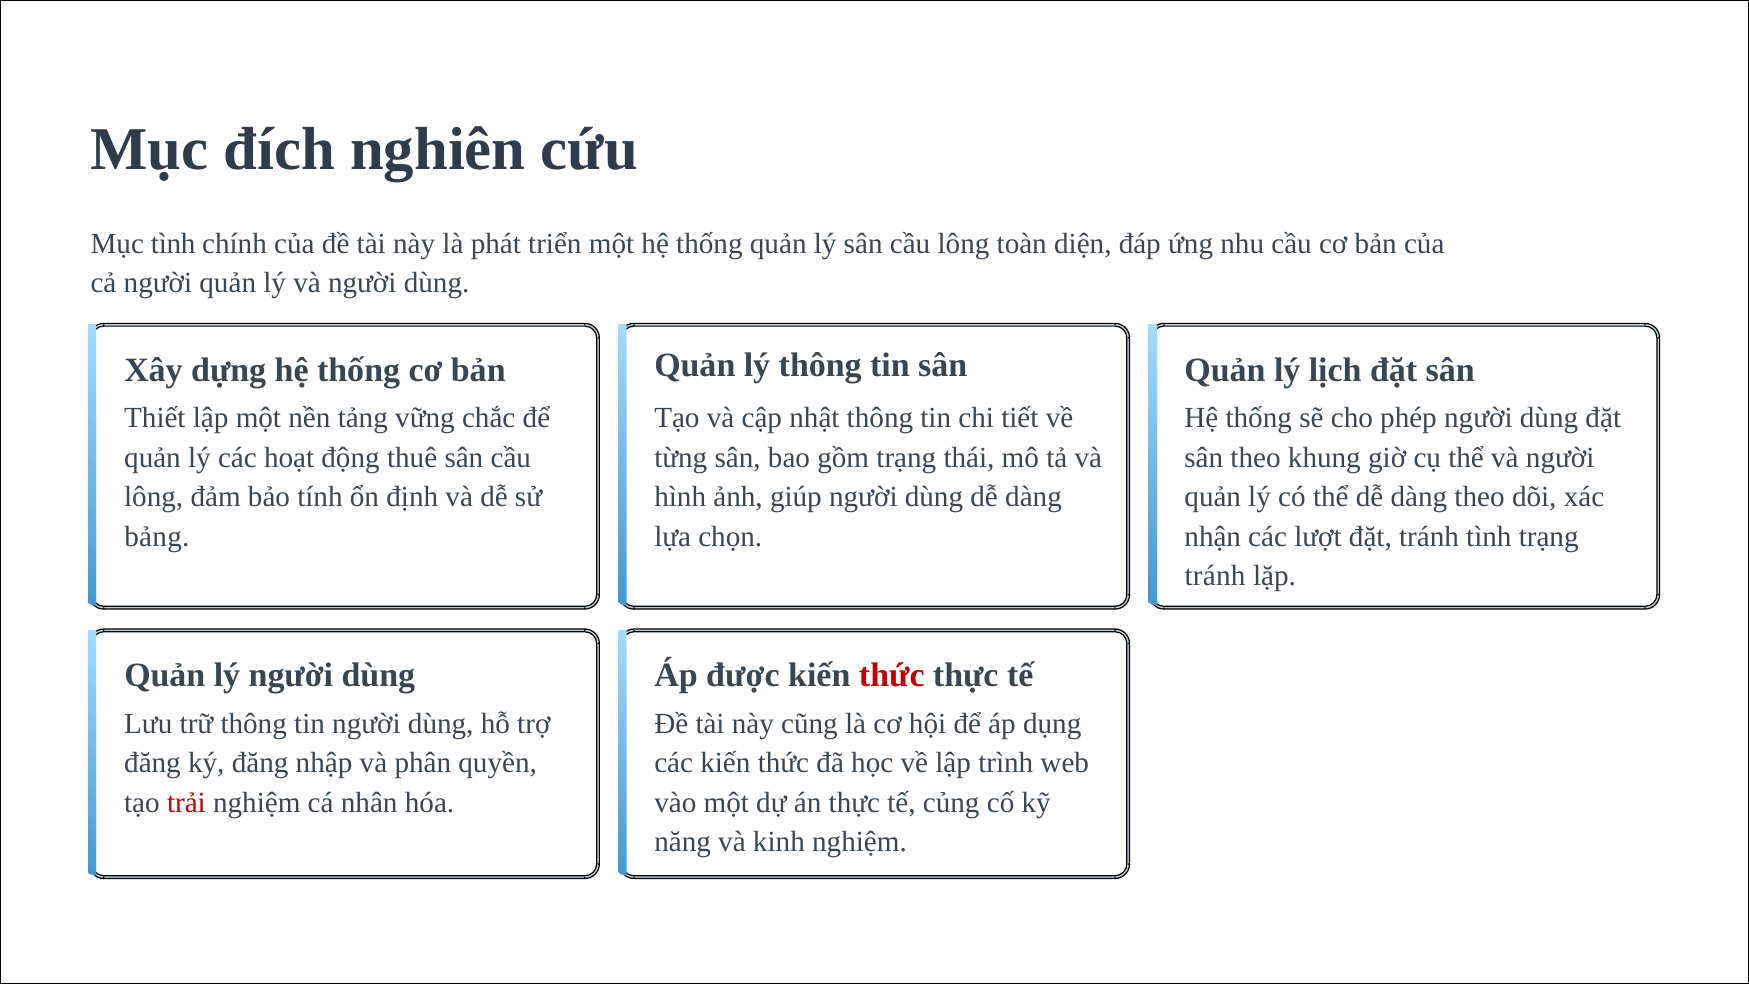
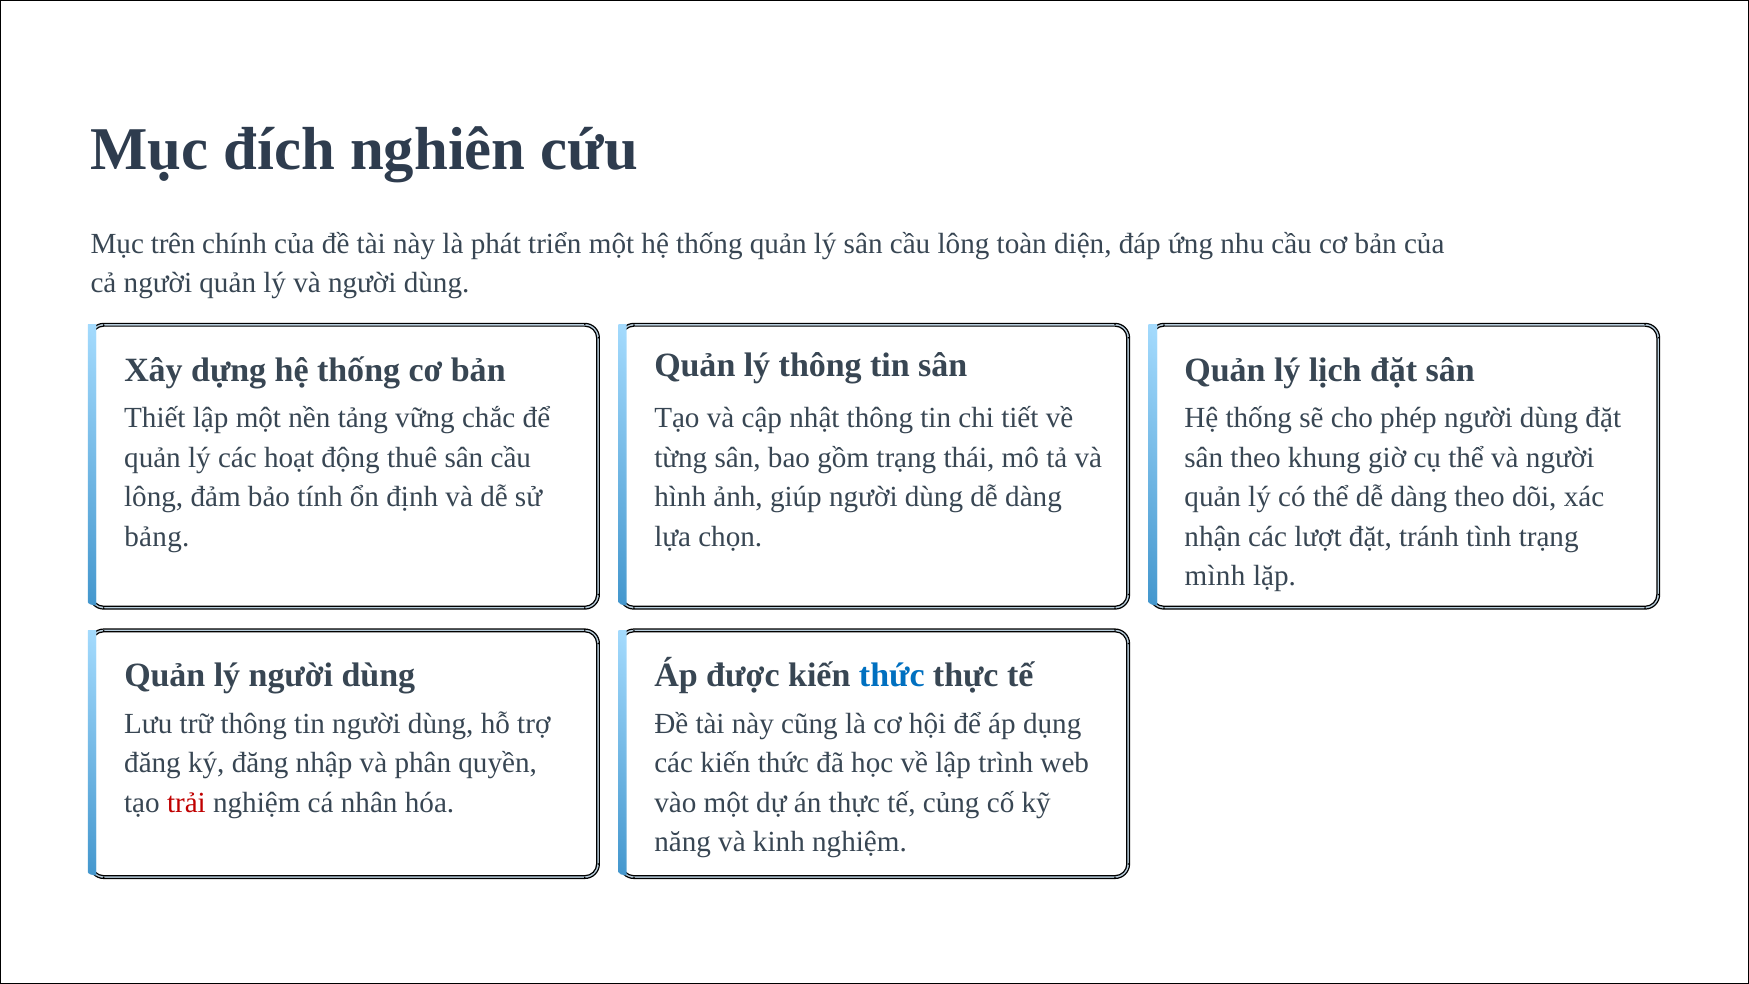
Mục tình: tình -> trên (173, 244)
tránh: tránh -> mình (1215, 576)
thức colour: red -> blue (892, 675)
